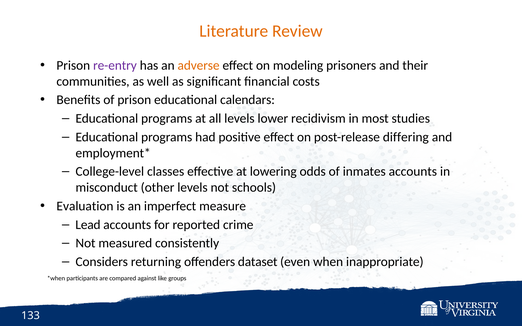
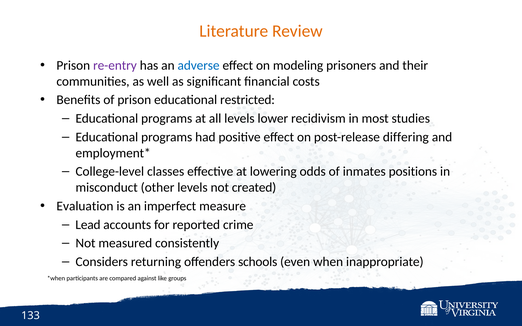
adverse colour: orange -> blue (199, 65)
calendars: calendars -> restricted (248, 100)
inmates accounts: accounts -> positions (413, 172)
schools: schools -> created (254, 188)
dataset: dataset -> schools (258, 262)
